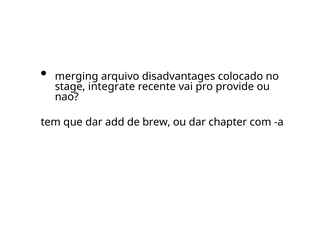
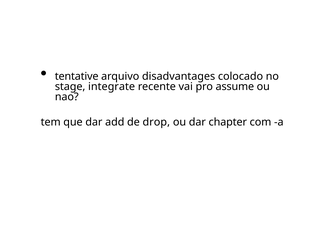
merging: merging -> tentative (77, 76)
provide: provide -> assume (235, 87)
brew: brew -> drop (156, 122)
